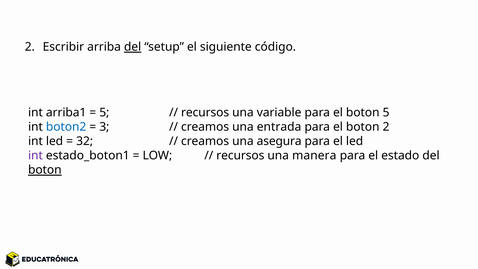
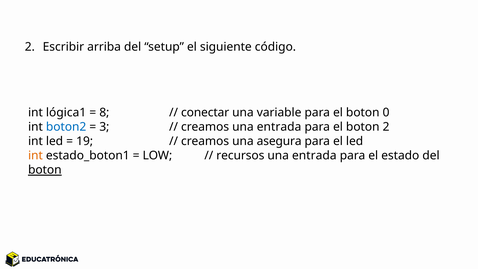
del underline: present -> none (133, 47)
arriba1: arriba1 -> lógica1 (66, 113)
5: 5 -> 8 (104, 113)
recursos: recursos -> conectar (205, 113)
boton 5: 5 -> 0 (386, 113)
32: 32 -> 19 (85, 141)
int colour: purple -> orange (35, 156)
manera: manera -> entrada (314, 156)
